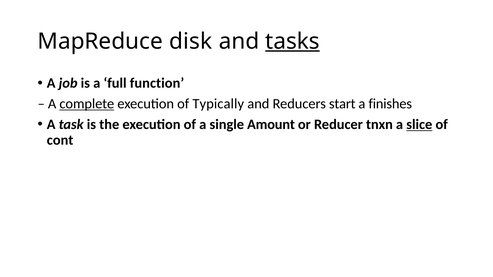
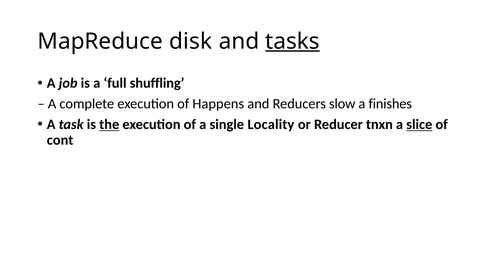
function: function -> shuffling (157, 83)
complete underline: present -> none (87, 104)
Typically: Typically -> Happens (218, 104)
start: start -> slow (342, 104)
the underline: none -> present (109, 125)
Amount: Amount -> Locality (271, 125)
